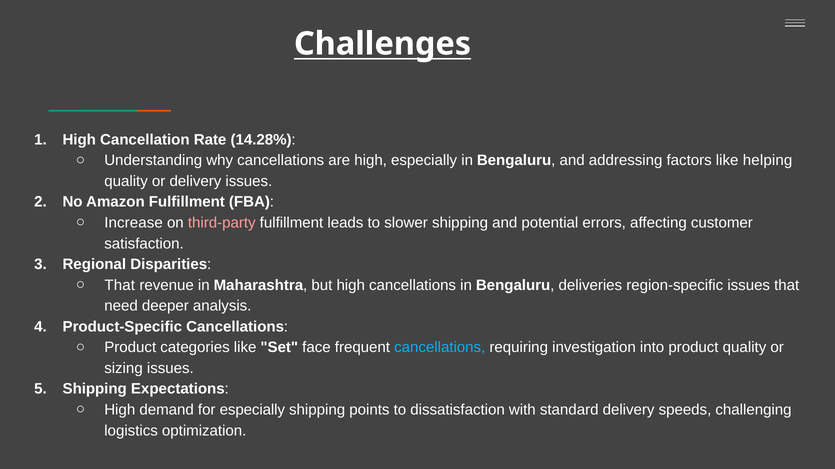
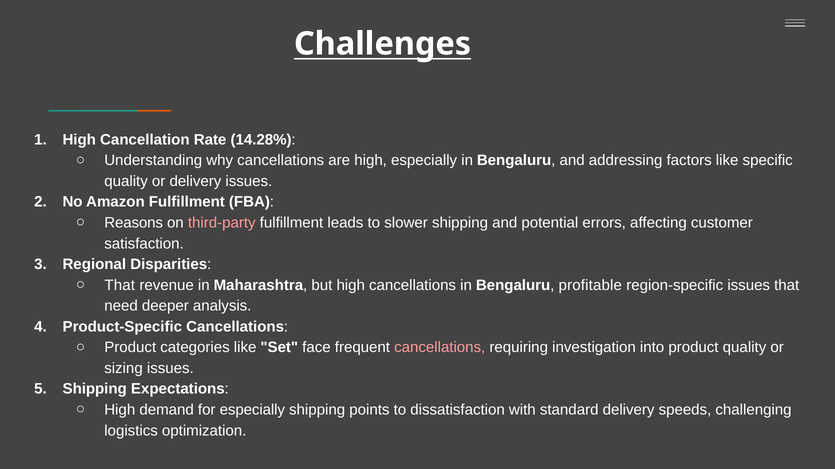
helping: helping -> specific (768, 161)
Increase: Increase -> Reasons (134, 223)
deliveries: deliveries -> profitable (590, 286)
cancellations colour: light blue -> pink (440, 348)
